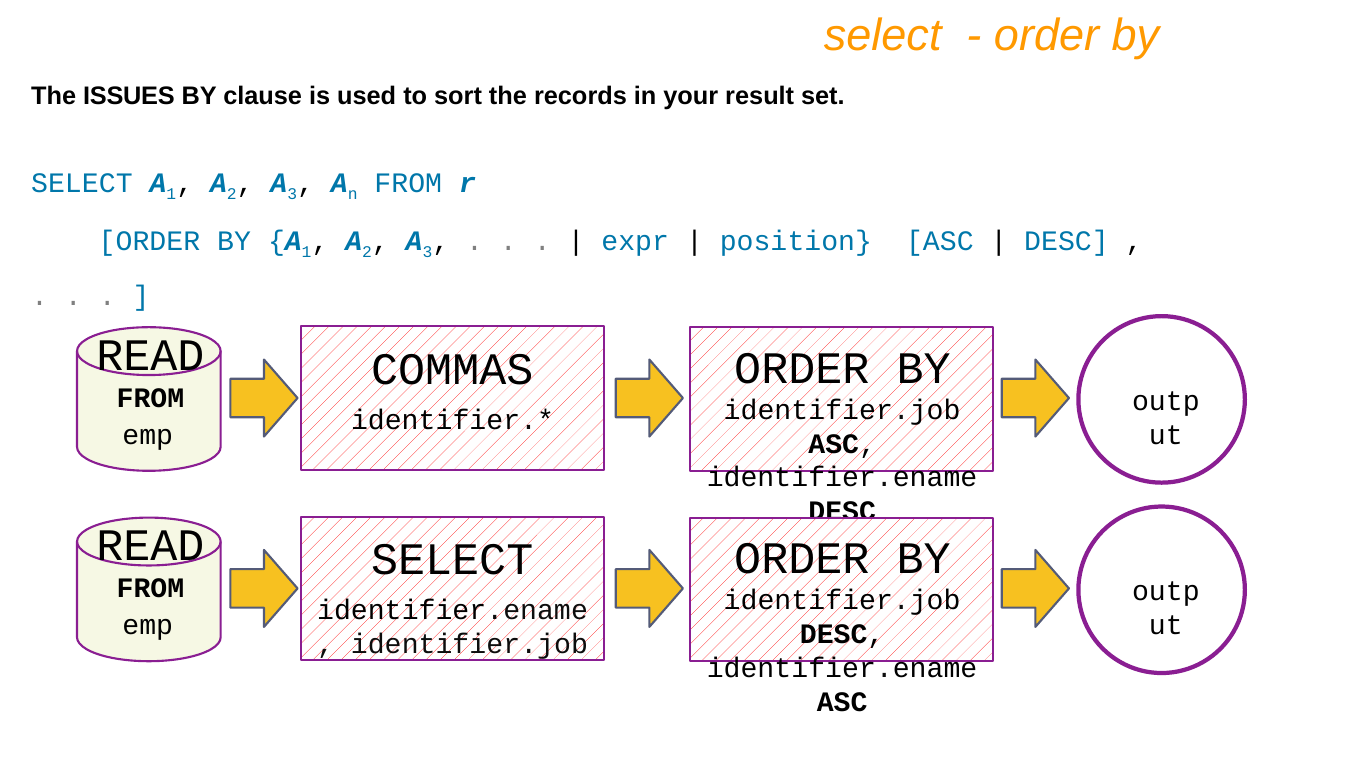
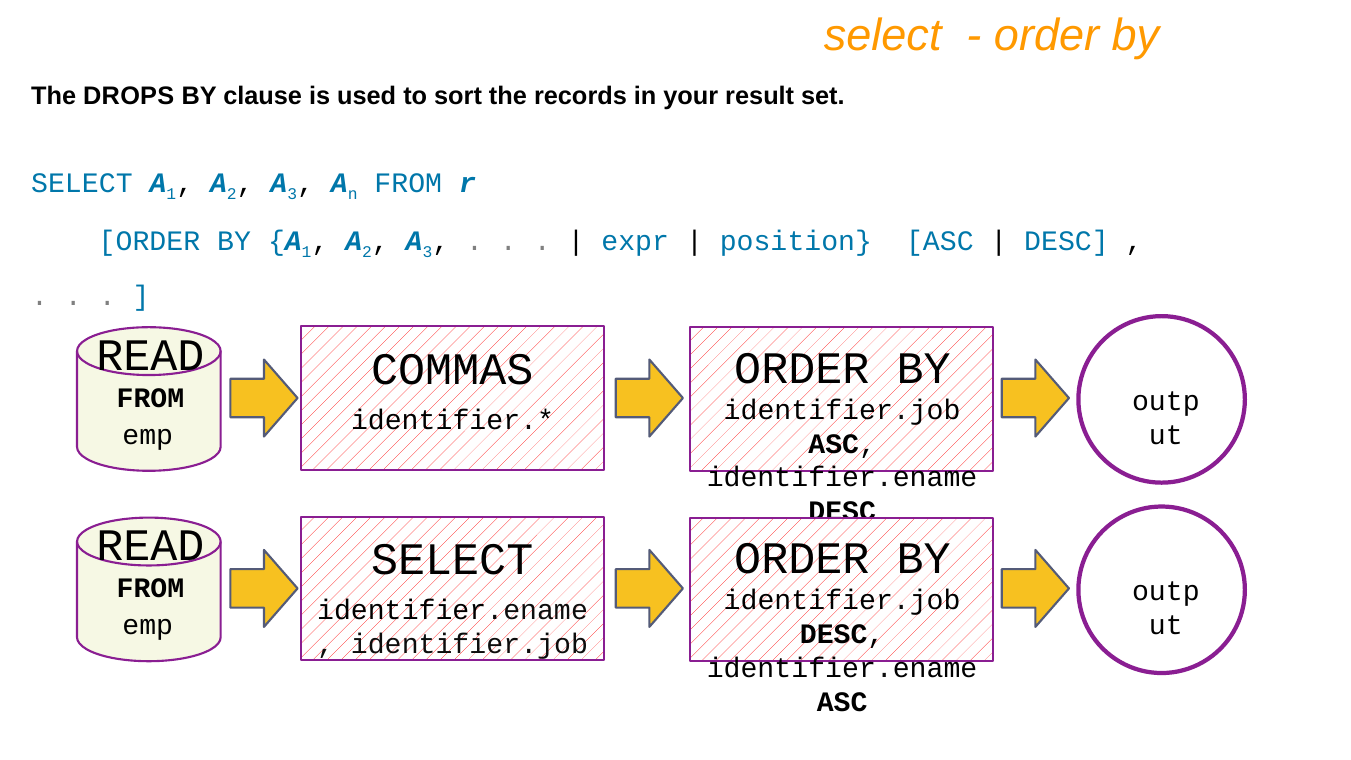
ISSUES: ISSUES -> DROPS (129, 96)
